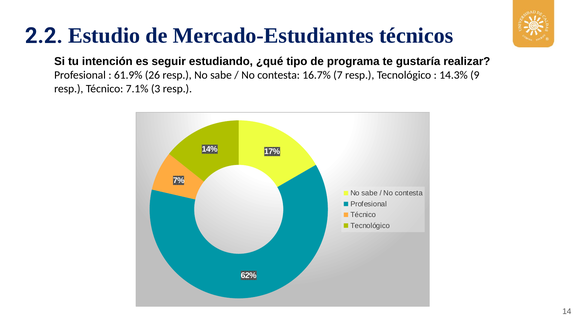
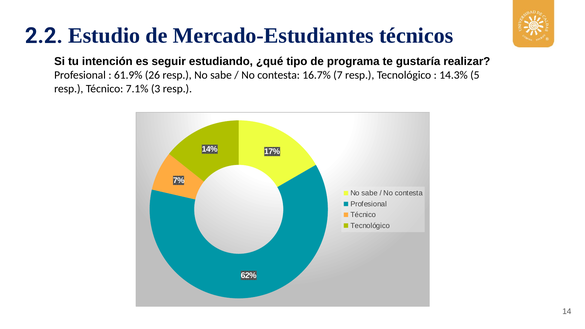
9: 9 -> 5 (475, 75)
